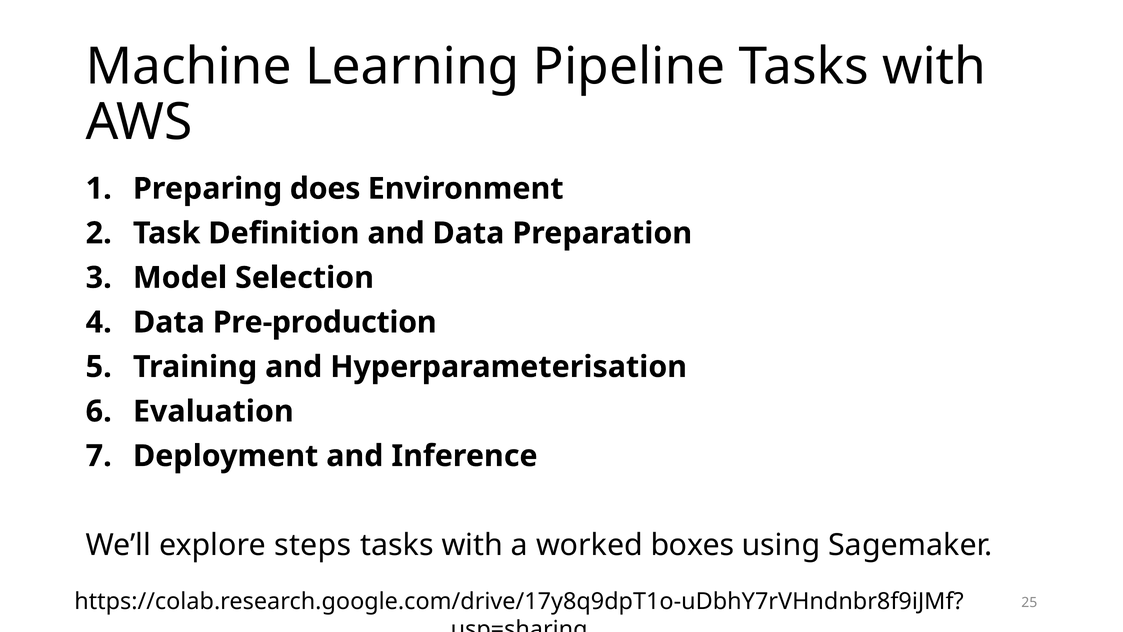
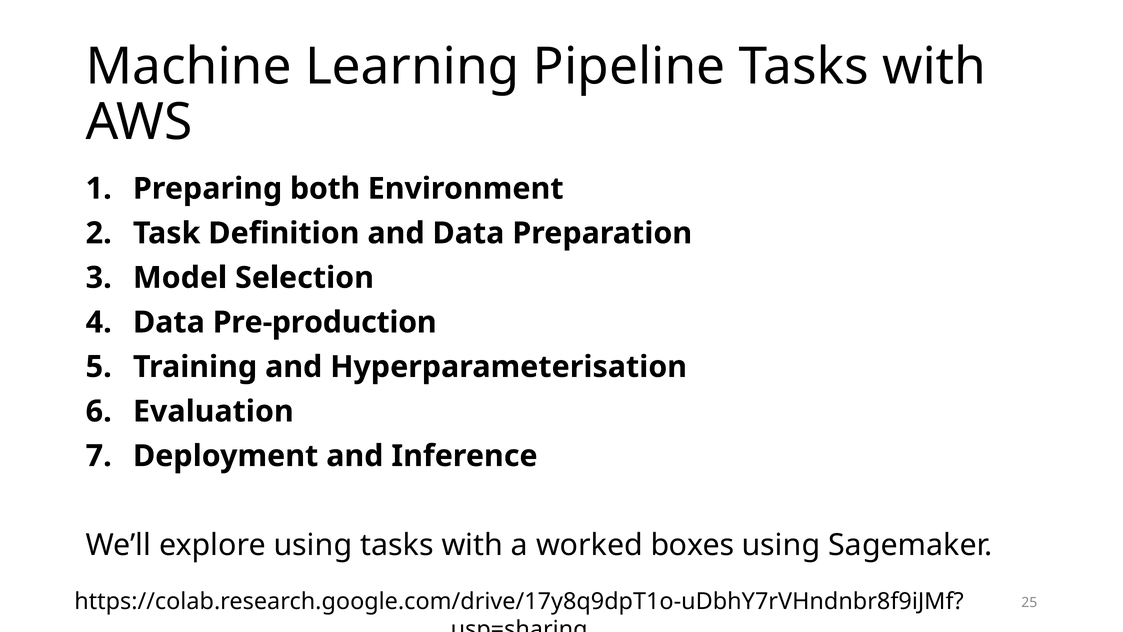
does: does -> both (325, 189)
explore steps: steps -> using (313, 545)
